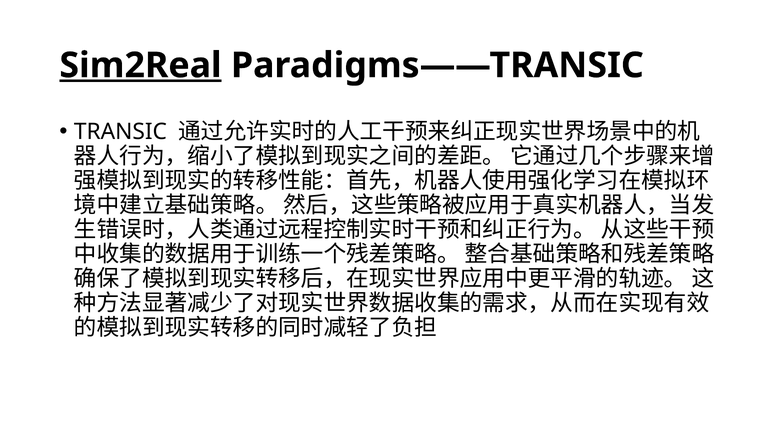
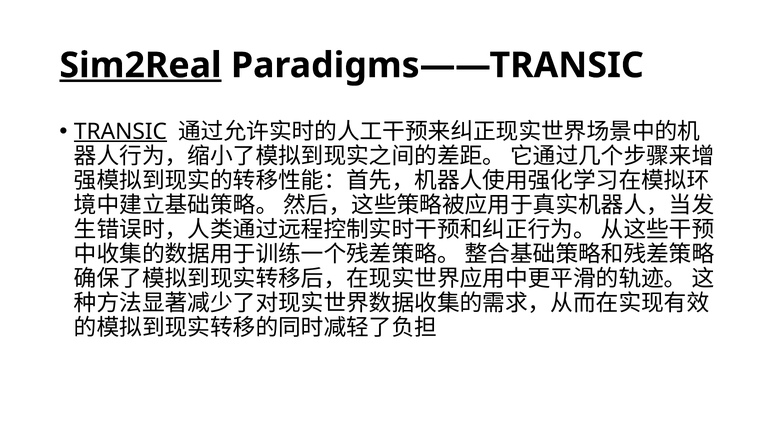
TRANSIC underline: none -> present (120, 132)
